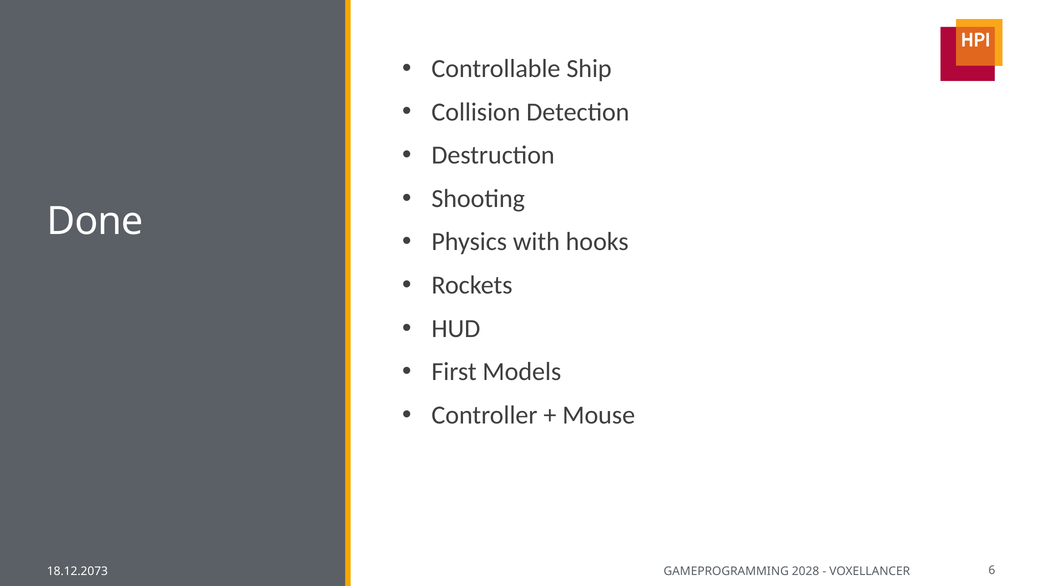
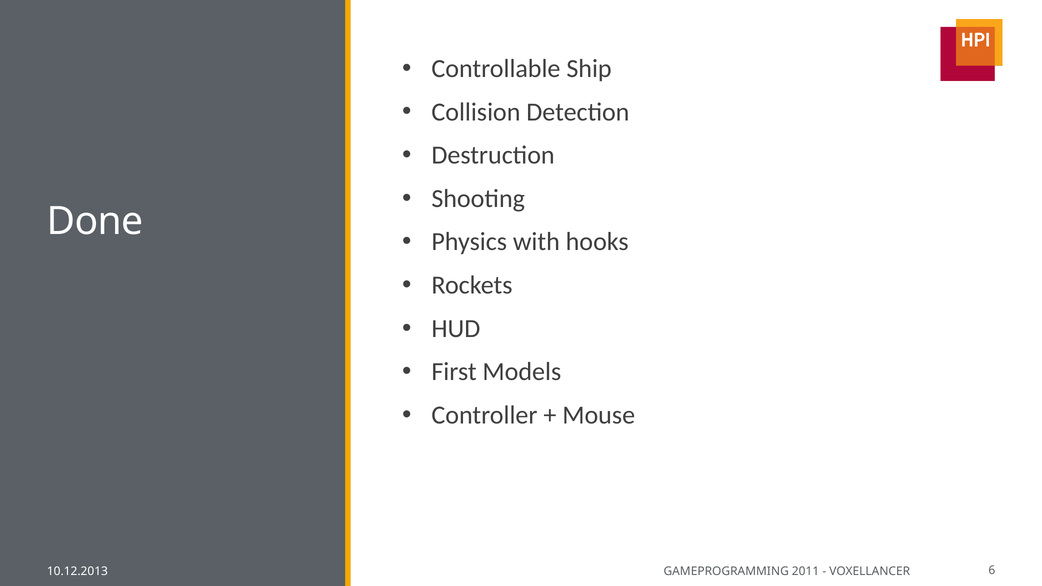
18.12.2073: 18.12.2073 -> 10.12.2013 (77, 572)
2028: 2028 -> 2011 (806, 572)
